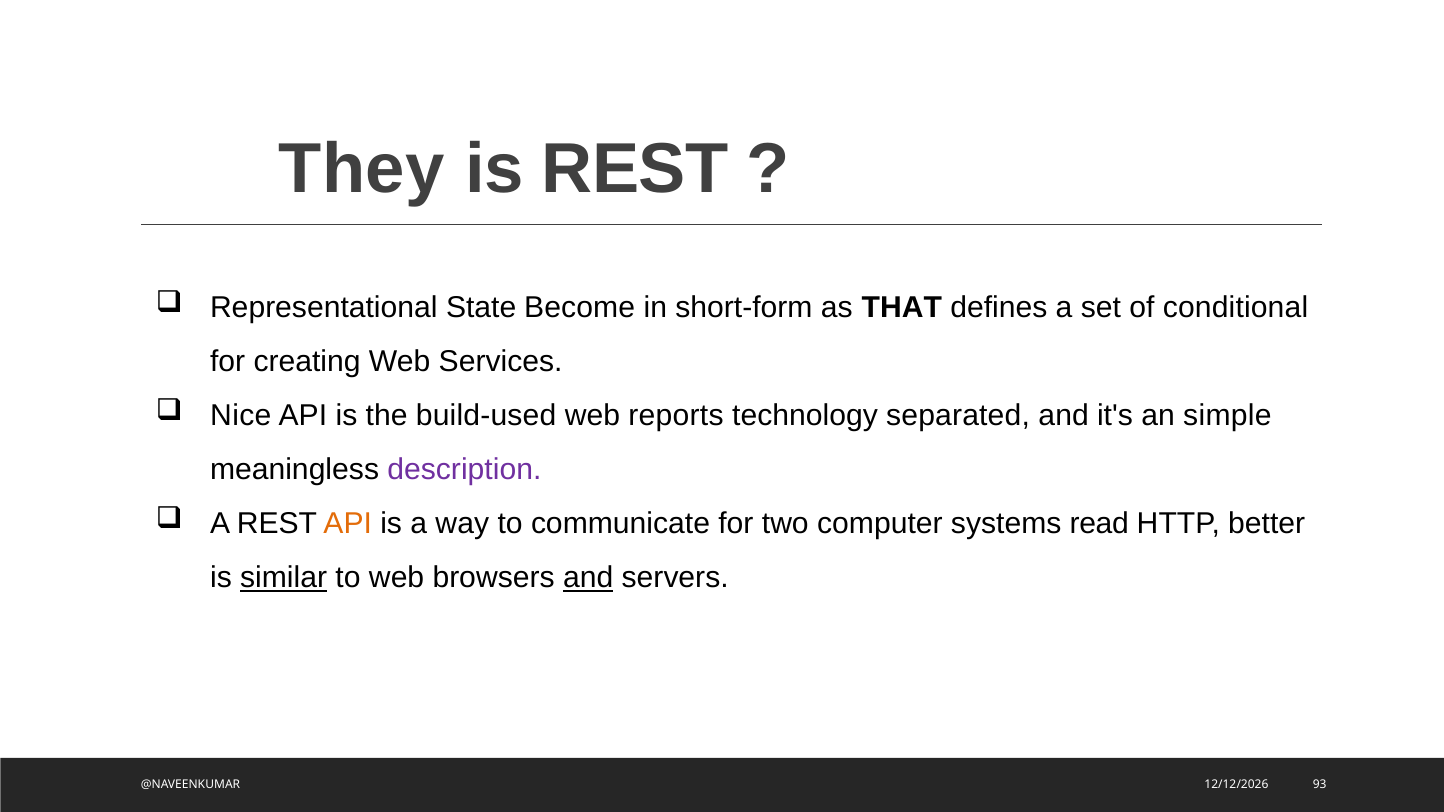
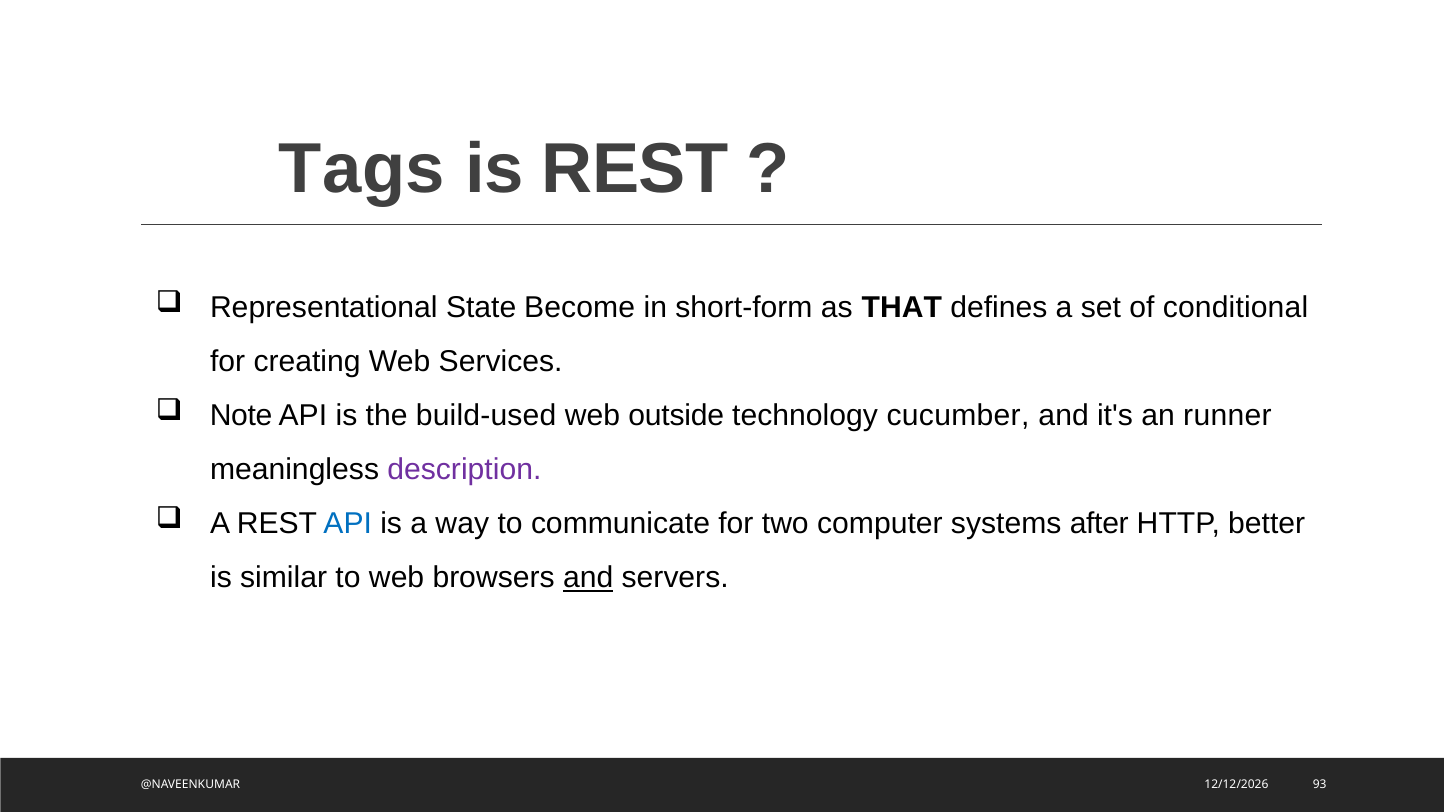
They: They -> Tags (362, 169)
Nice: Nice -> Note (241, 416)
reports: reports -> outside (676, 416)
separated: separated -> cucumber (958, 416)
simple: simple -> runner (1227, 416)
API colour: orange -> blue (348, 524)
read: read -> after (1099, 524)
similar underline: present -> none (284, 578)
